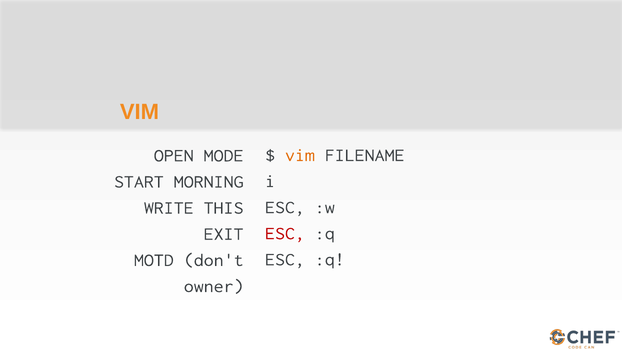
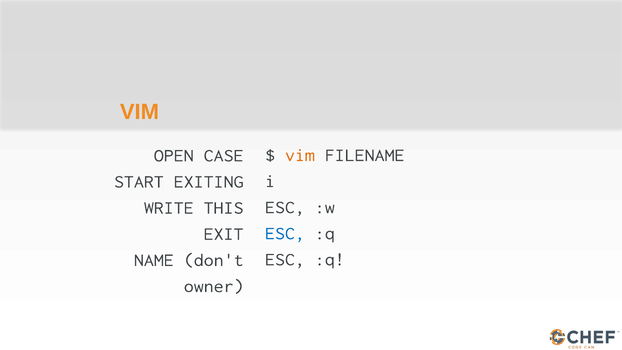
MODE: MODE -> CASE (224, 155)
MORNING: MORNING -> EXITING (209, 181)
ESC colour: red -> blue (285, 233)
MOTD: MOTD -> NAME (154, 260)
